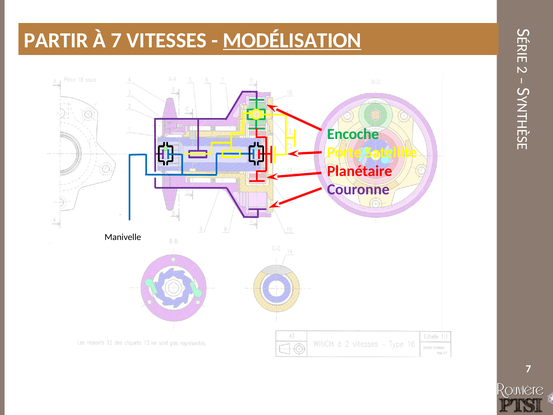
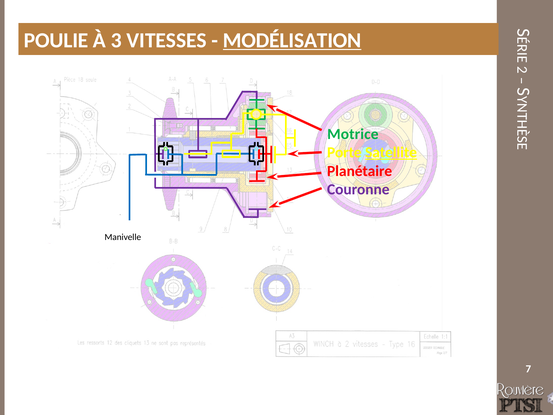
PARTIR: PARTIR -> POULIE (56, 40)
À 7: 7 -> 3 (116, 40)
Encoche: Encoche -> Motrice (353, 134)
Satellite underline: none -> present (391, 152)
